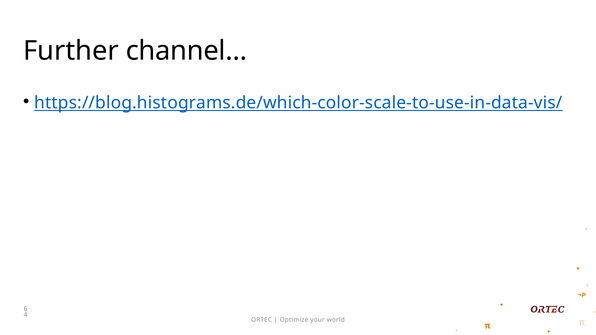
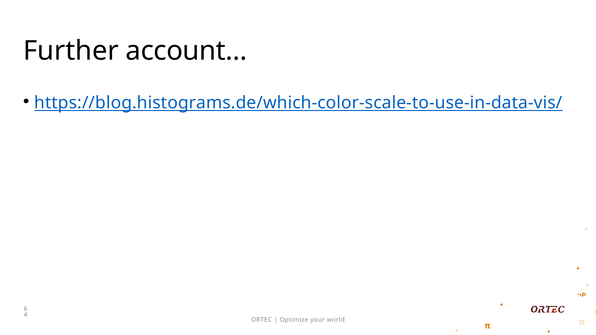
channel…: channel… -> account… (186, 51)
